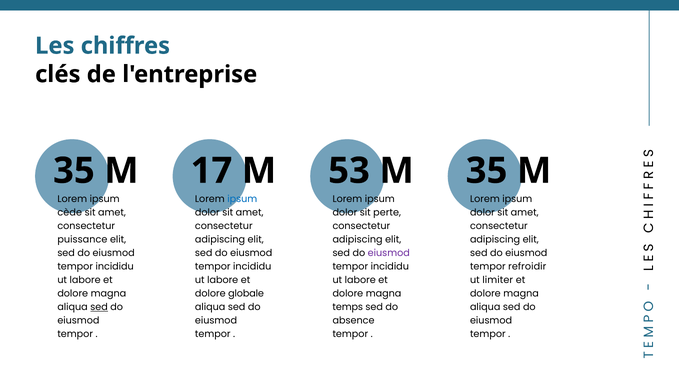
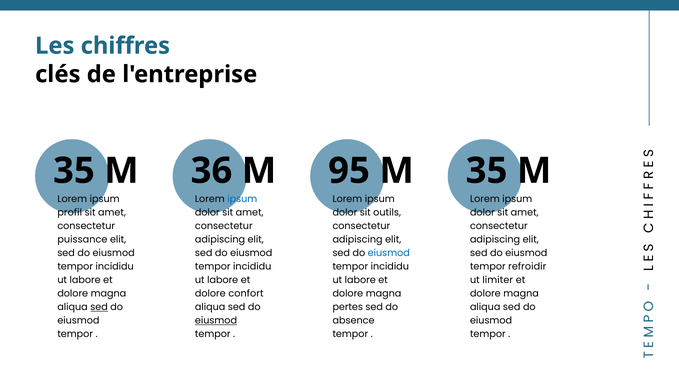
17: 17 -> 36 (211, 171)
53: 53 -> 95 (349, 171)
cède: cède -> profil (70, 213)
perte: perte -> outils (387, 213)
eiusmod colour: purple -> blue (389, 253)
globale: globale -> confort (246, 294)
temps: temps -> pertes (348, 307)
eiusmod underline: none -> present (216, 321)
